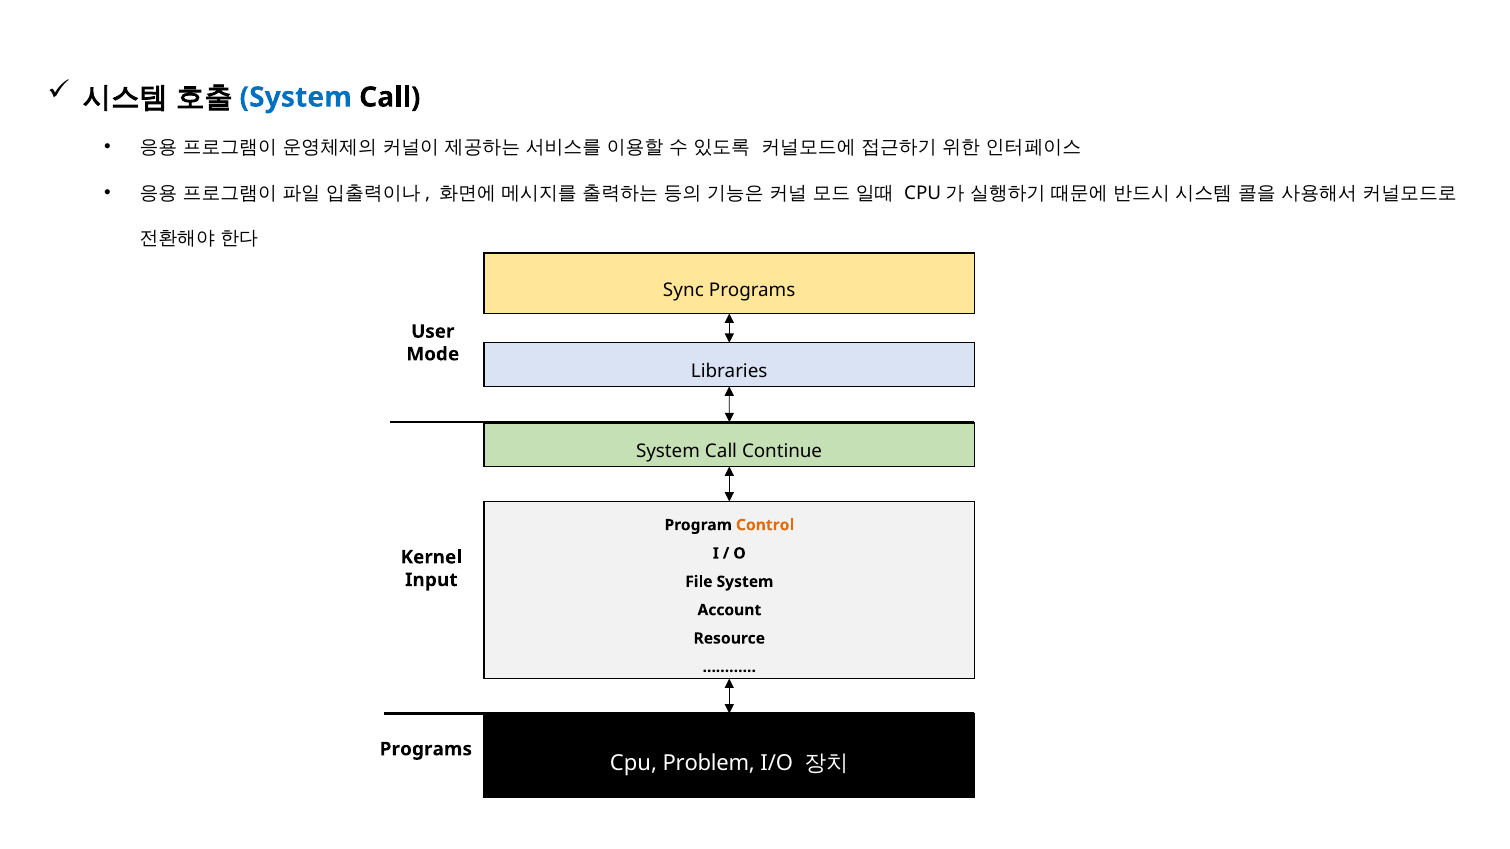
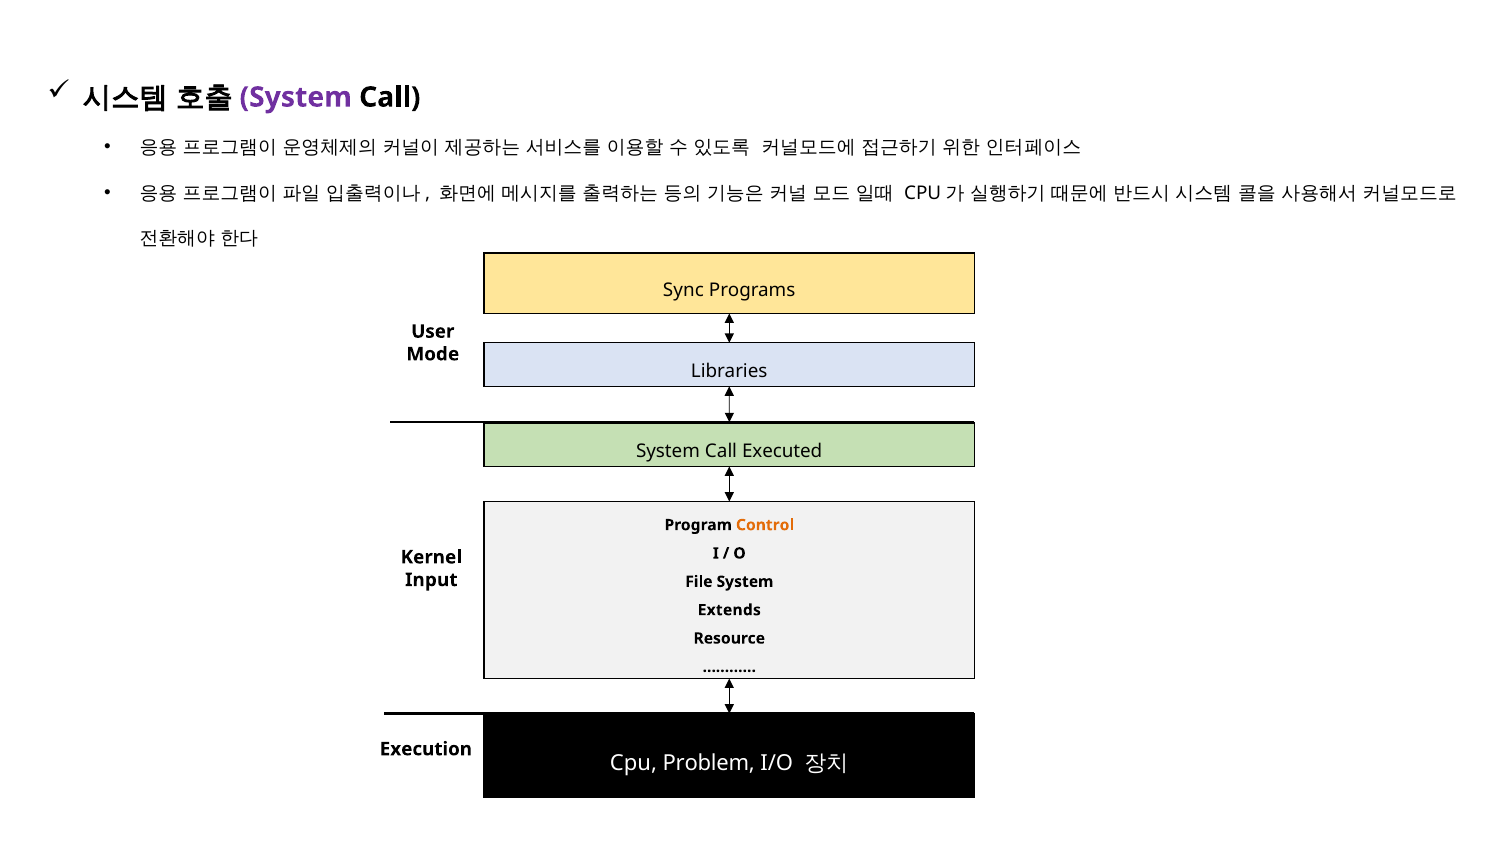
System colour: blue -> purple (296, 97)
Continue: Continue -> Executed (782, 452)
Account: Account -> Extends (729, 610)
Programs: Programs -> Execution (426, 749)
